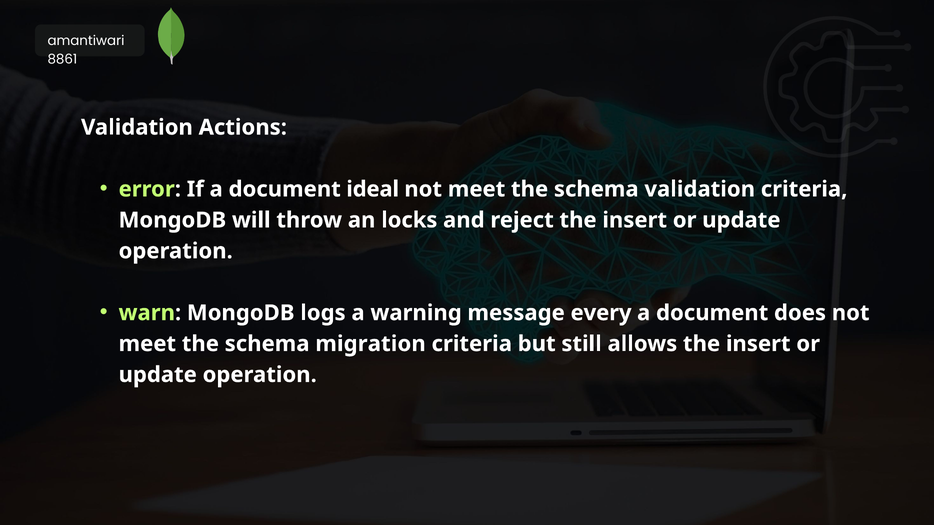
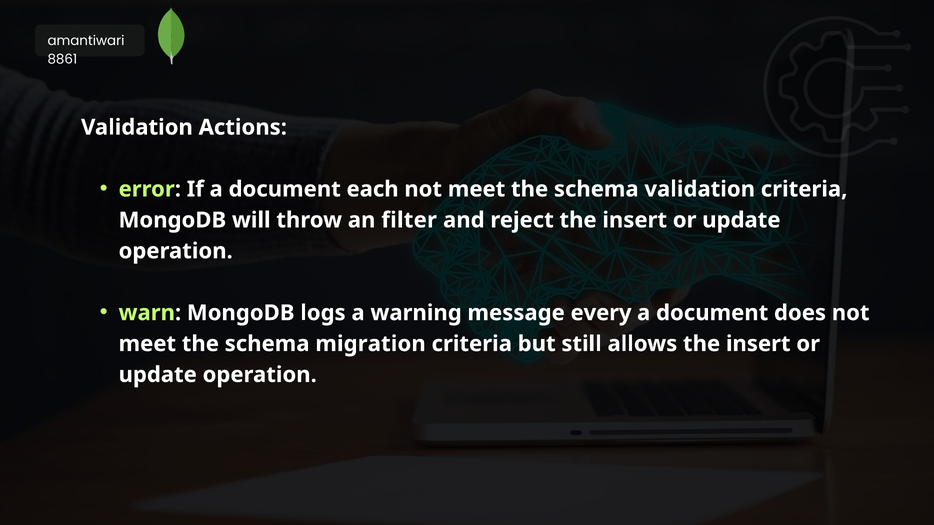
ideal: ideal -> each (373, 189)
locks: locks -> filter (409, 220)
